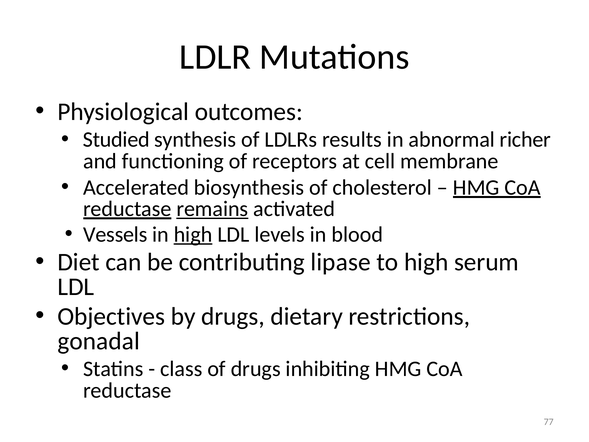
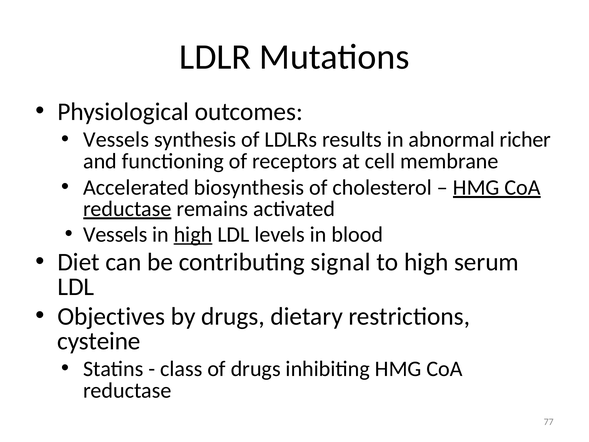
Studied: Studied -> Vessels (116, 140)
remains underline: present -> none (212, 209)
lipase: lipase -> signal (341, 262)
gonadal: gonadal -> cysteine (99, 341)
